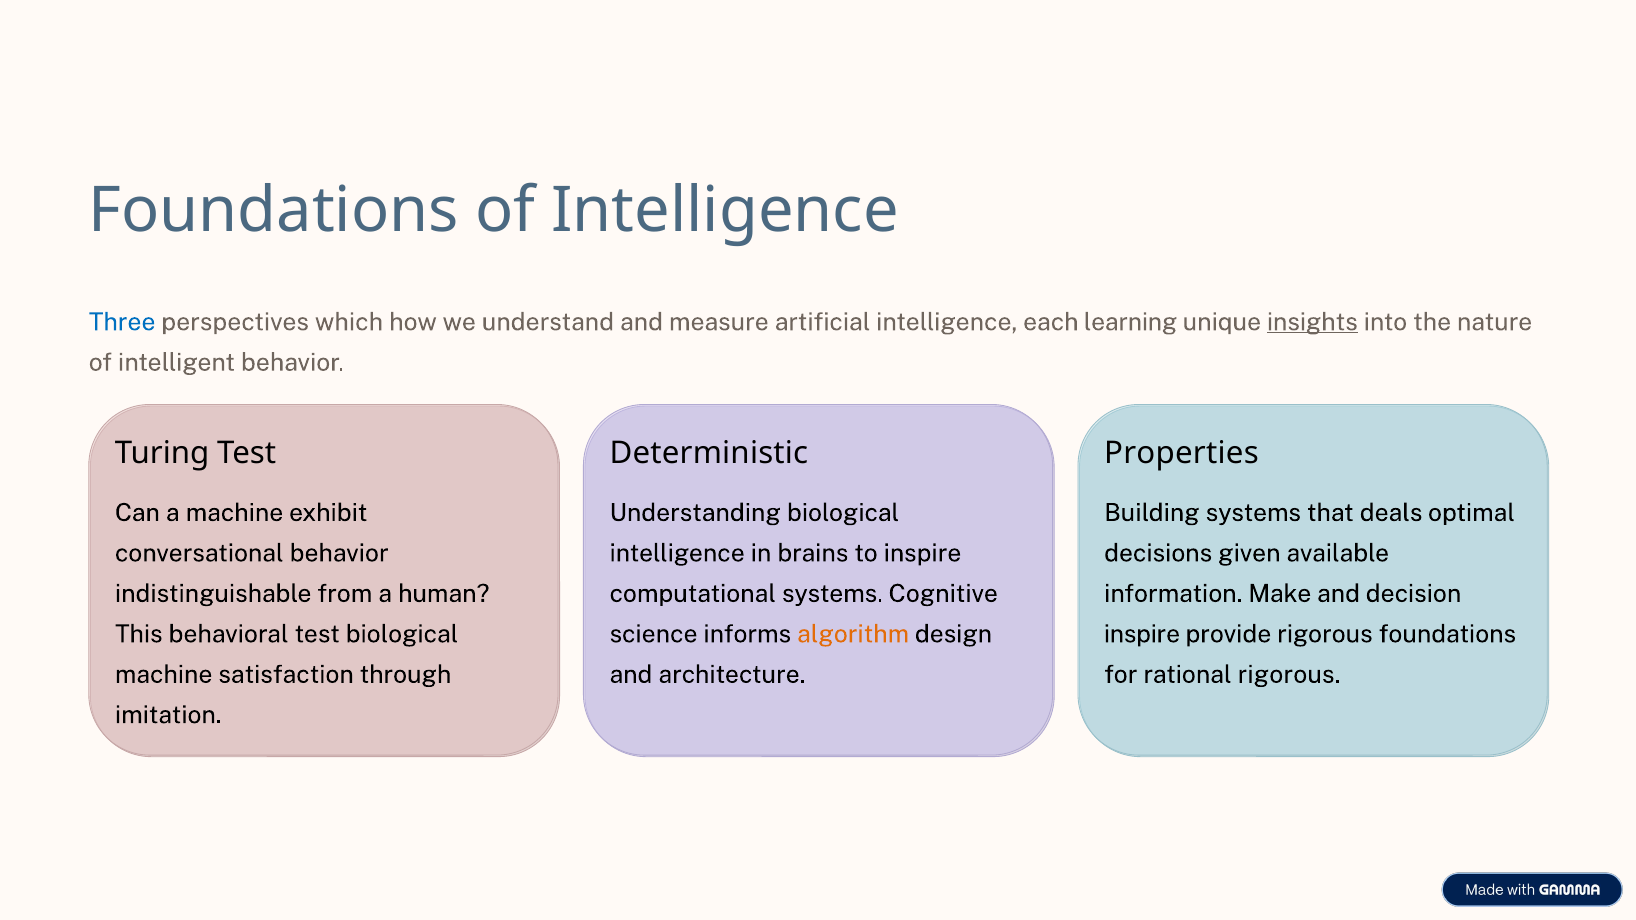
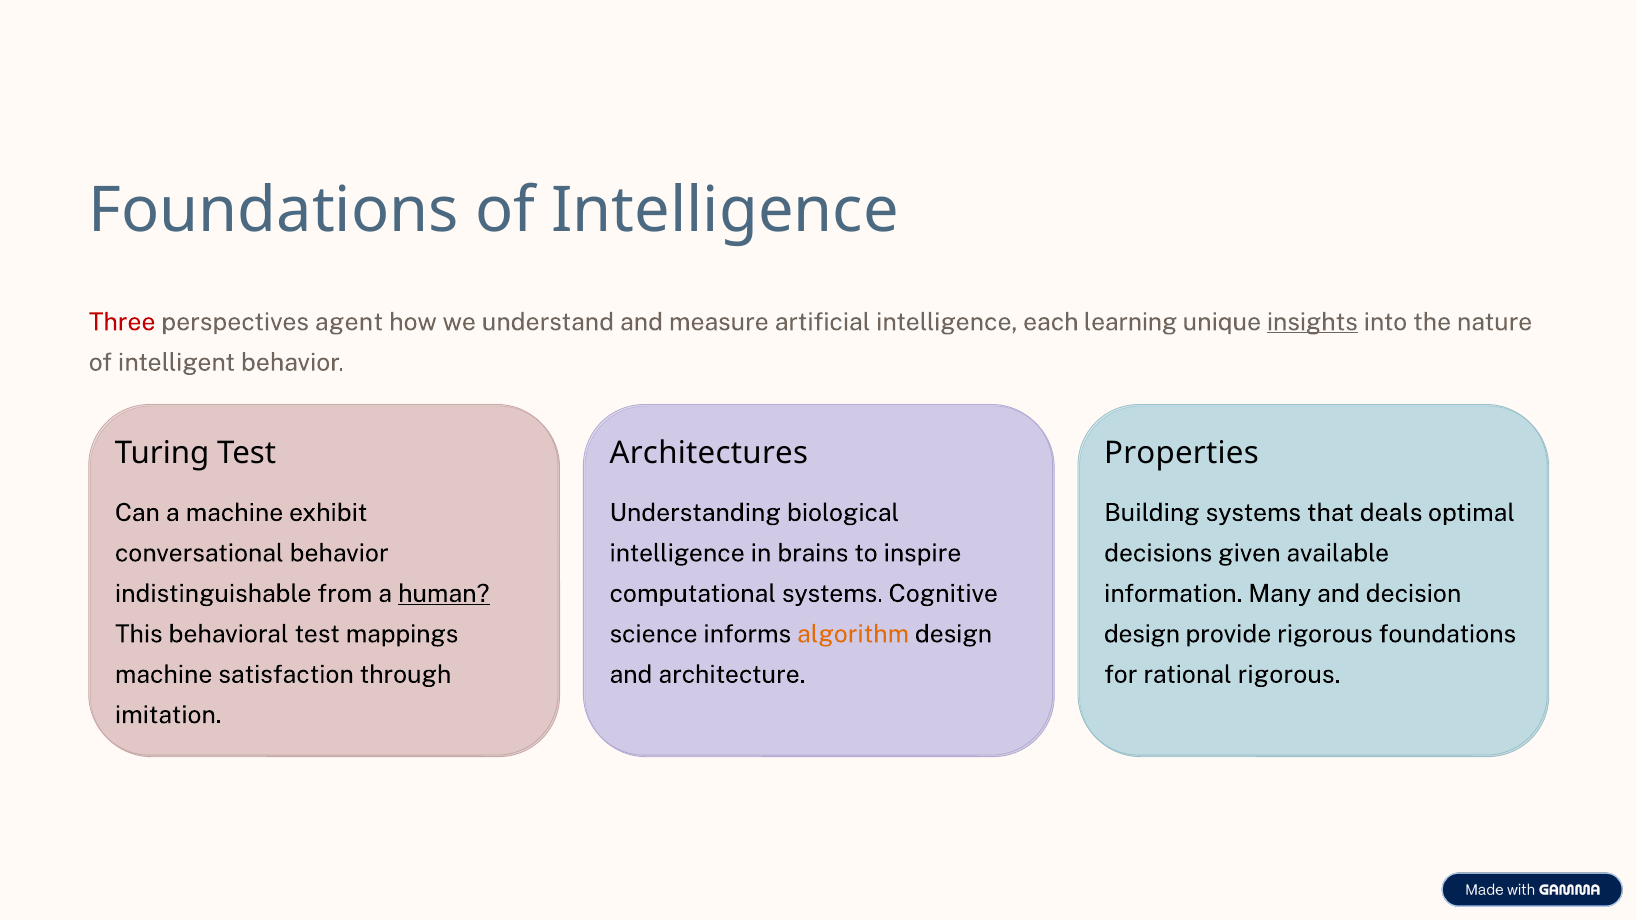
Three colour: blue -> red (122, 322)
which: which -> agent (349, 322)
Deterministic: Deterministic -> Architectures (709, 453)
human underline: none -> present (444, 594)
Make: Make -> Many (1280, 594)
test biological: biological -> mappings (402, 634)
inspire: inspire -> design (1142, 634)
